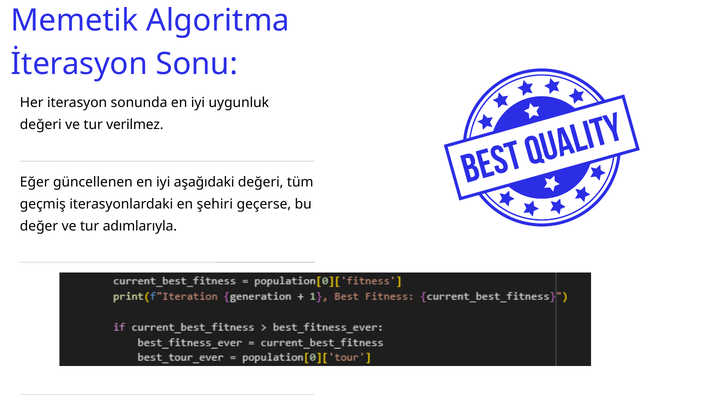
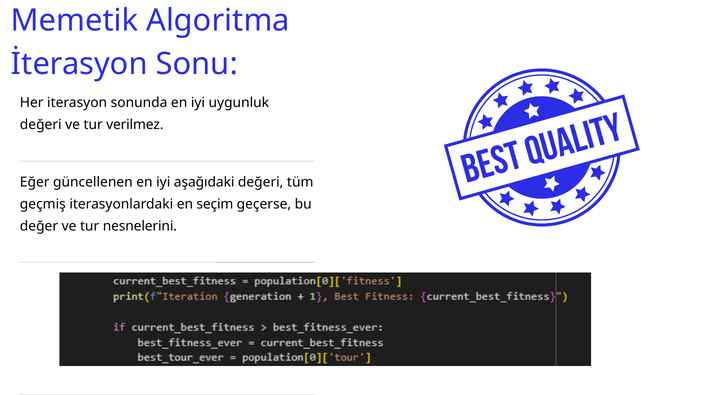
şehiri: şehiri -> seçim (215, 204)
adımlarıyla: adımlarıyla -> nesnelerini (140, 226)
